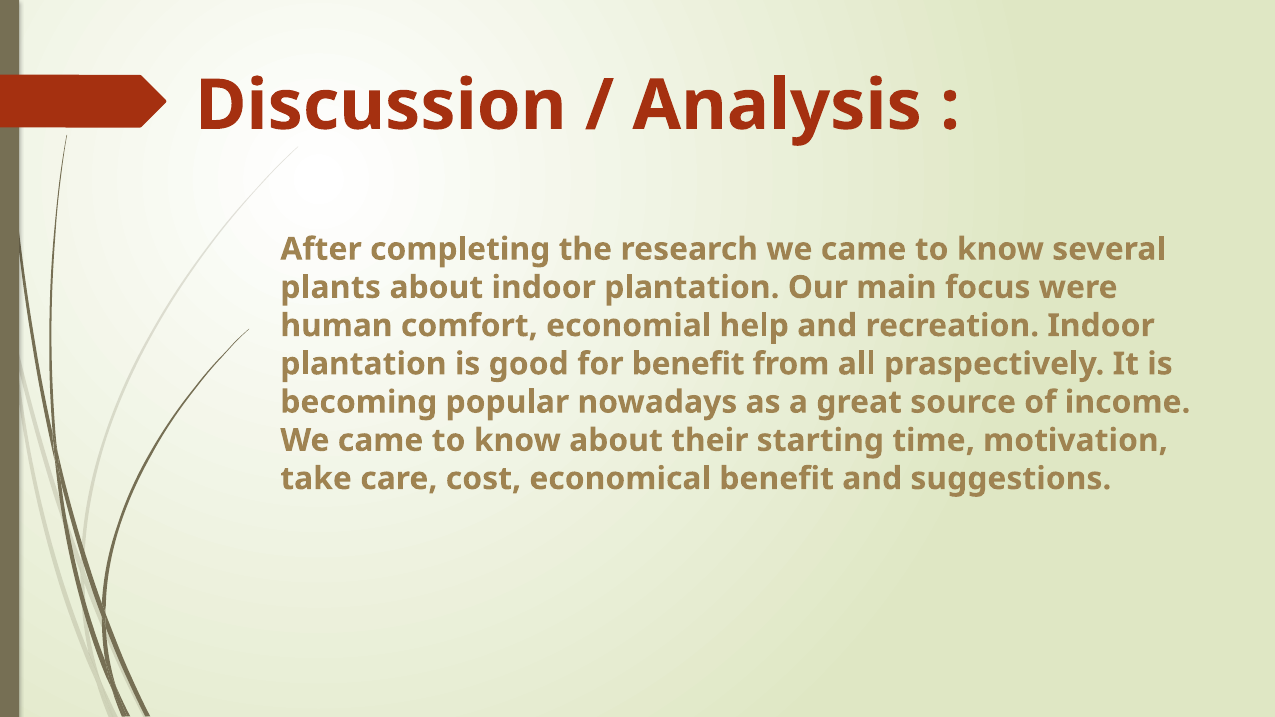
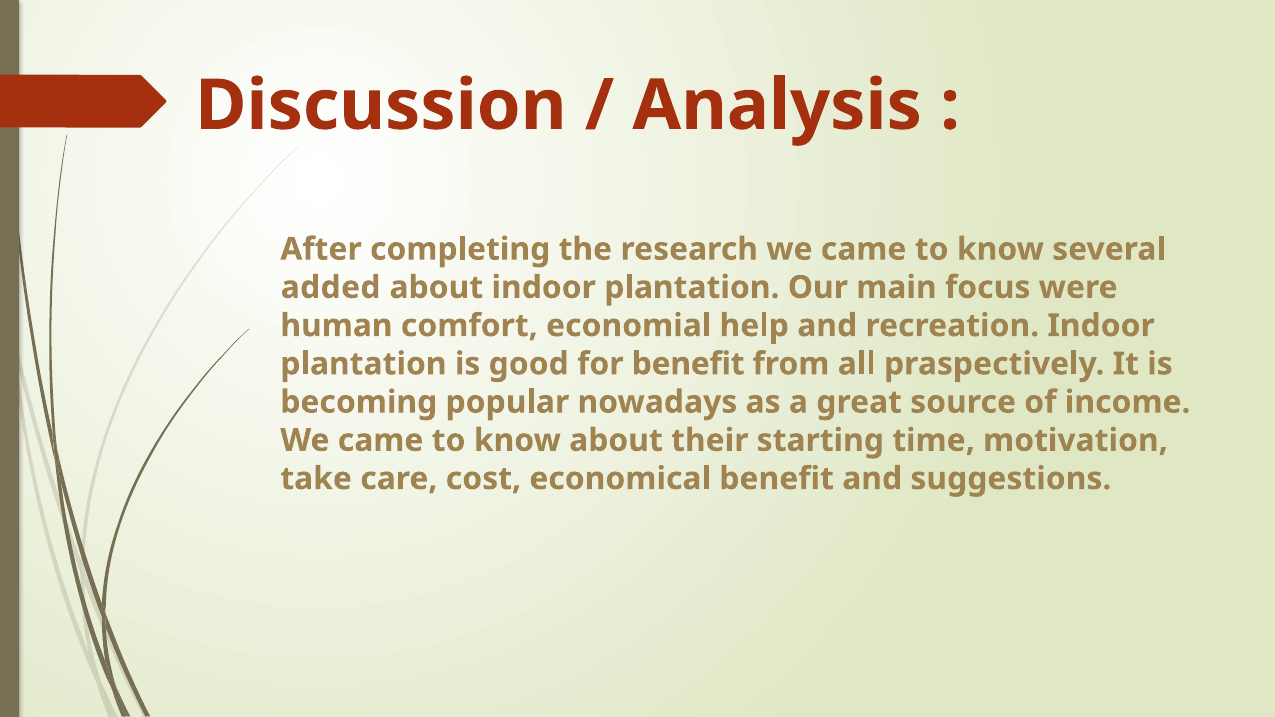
plants: plants -> added (331, 288)
